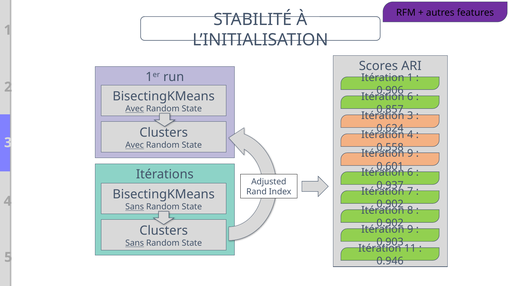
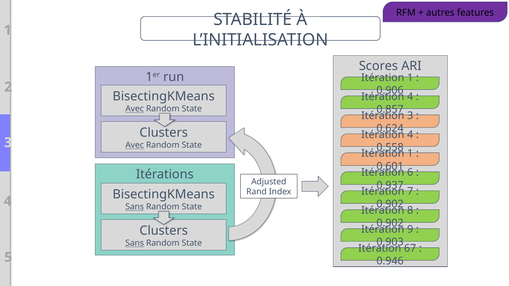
6: 6 -> 4 (410, 97)
9: 9 -> 1 (410, 154)
11: 11 -> 67 (410, 249)
